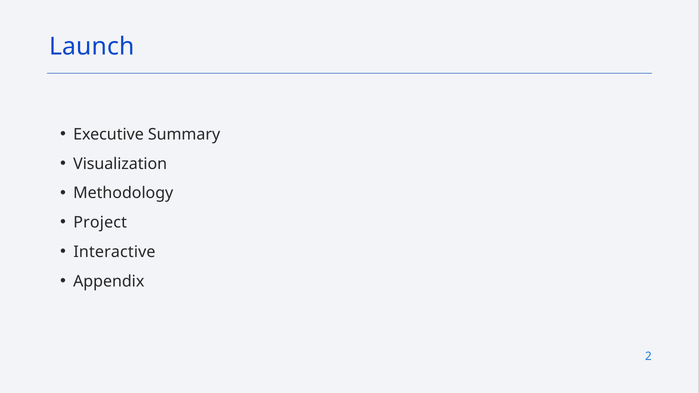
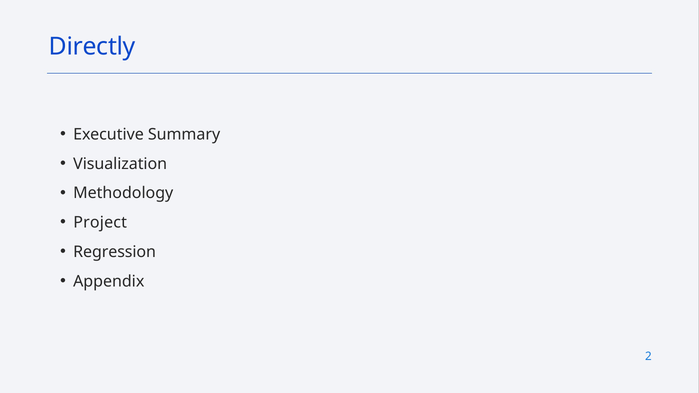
Launch: Launch -> Directly (92, 47)
Interactive: Interactive -> Regression (115, 252)
